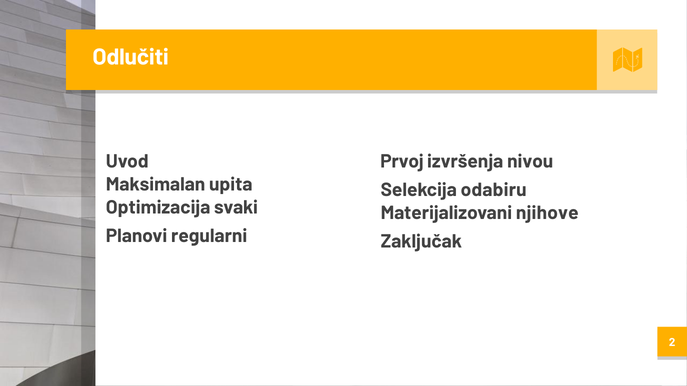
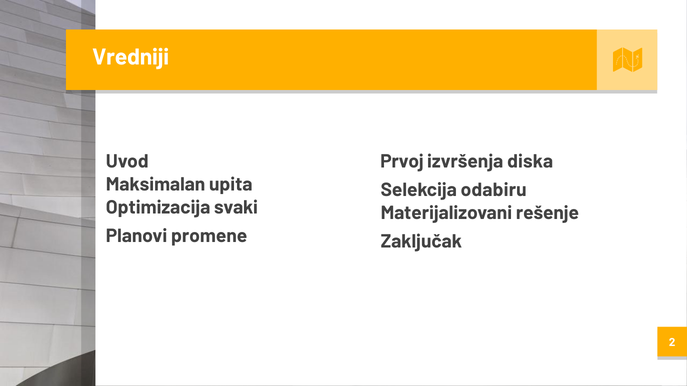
Odlučiti: Odlučiti -> Vredniji (131, 57)
nivou: nivou -> diska (530, 162)
njihove: njihove -> rešenje (547, 213)
regularni: regularni -> promene (209, 236)
